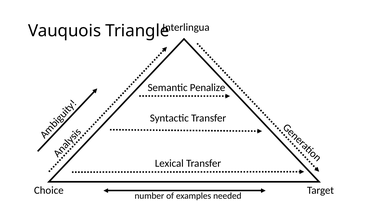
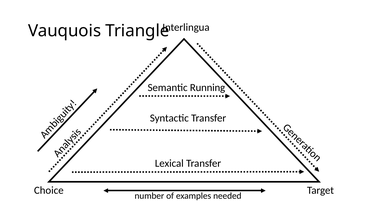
Penalize: Penalize -> Running (208, 88)
